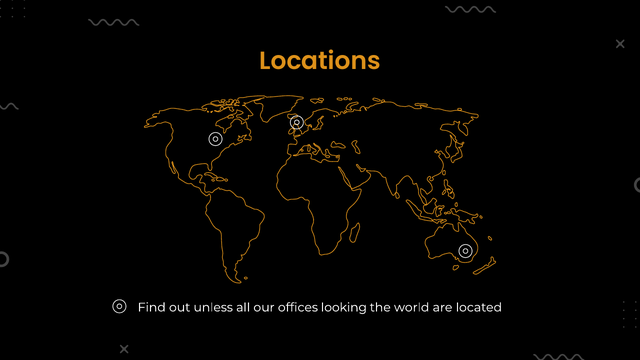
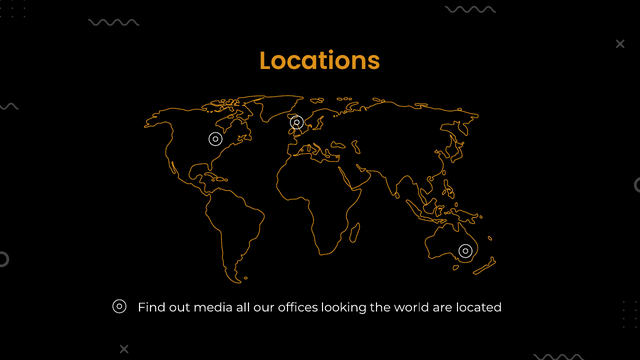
unless: unless -> media (213, 307)
